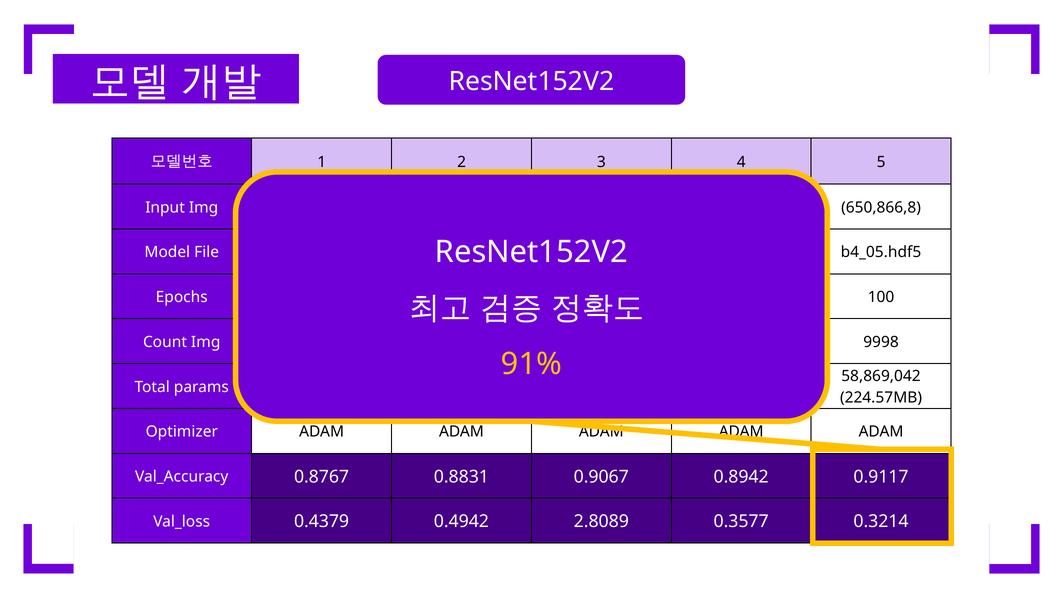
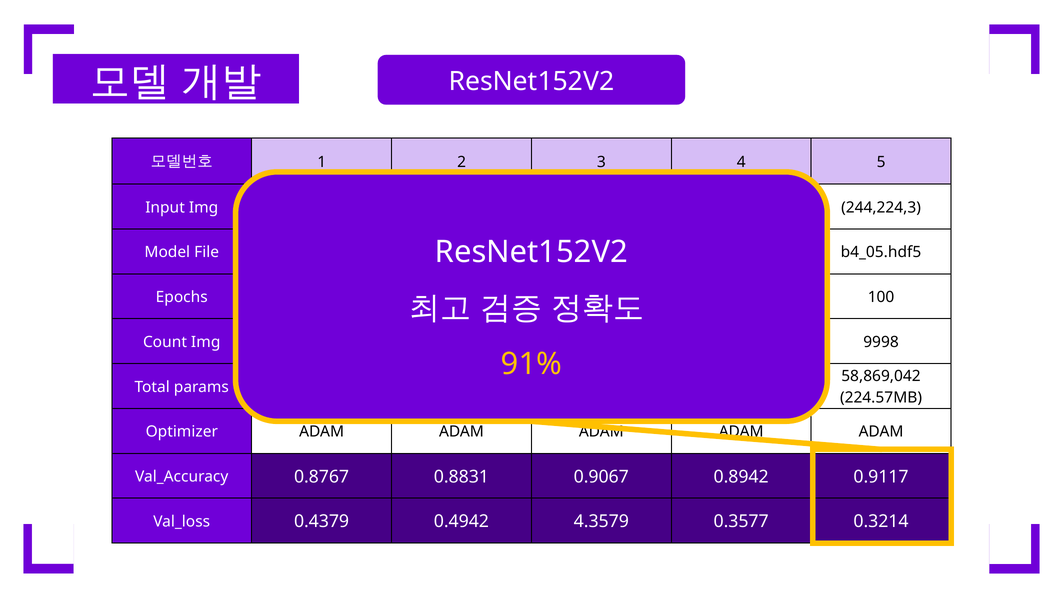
650,866,8: 650,866,8 -> 244,224,3 (881, 207)
2.8089: 2.8089 -> 4.3579 (601, 521)
